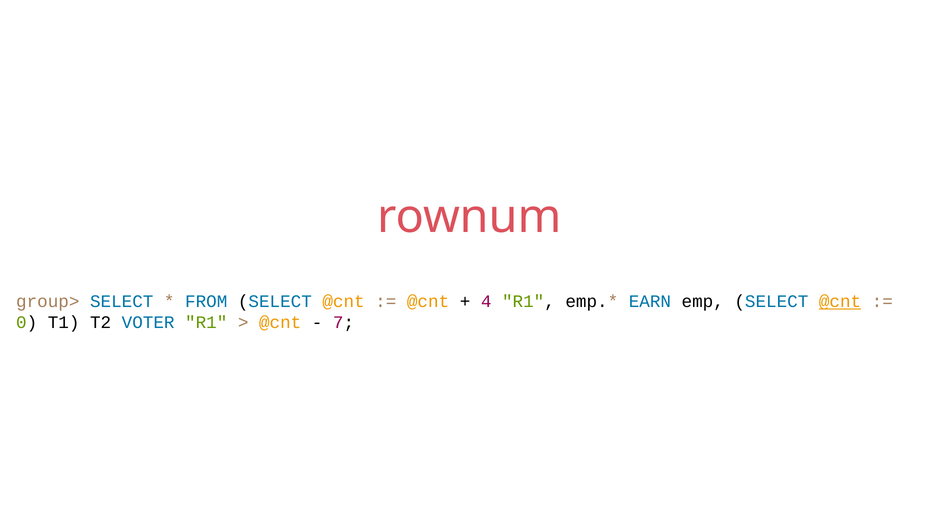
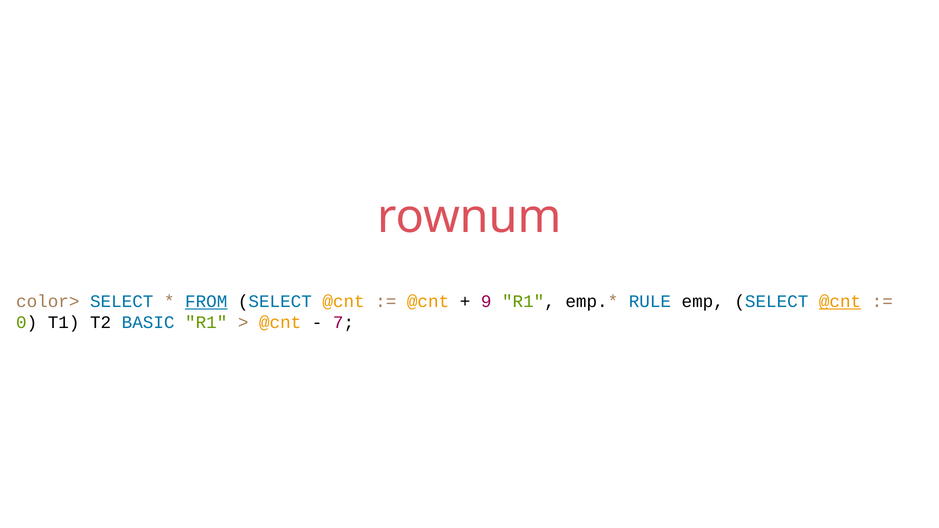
group>: group> -> color> (48, 302)
FROM underline: none -> present (206, 302)
4: 4 -> 9 (486, 302)
EARN: EARN -> RULE (650, 302)
VOTER: VOTER -> BASIC (148, 323)
